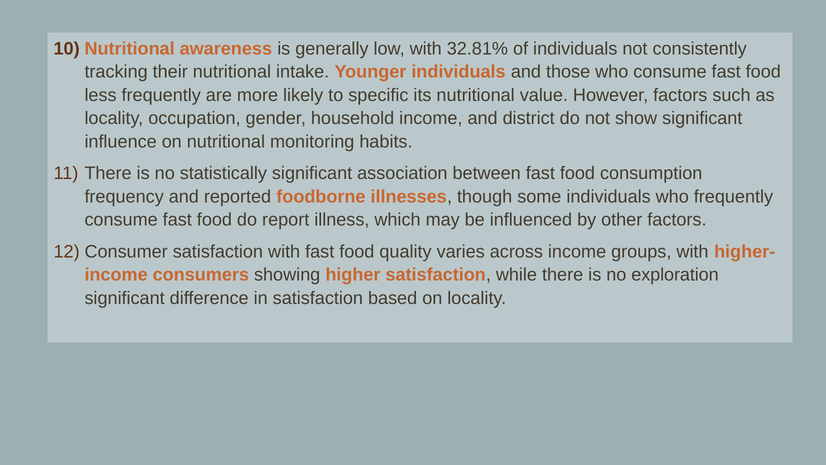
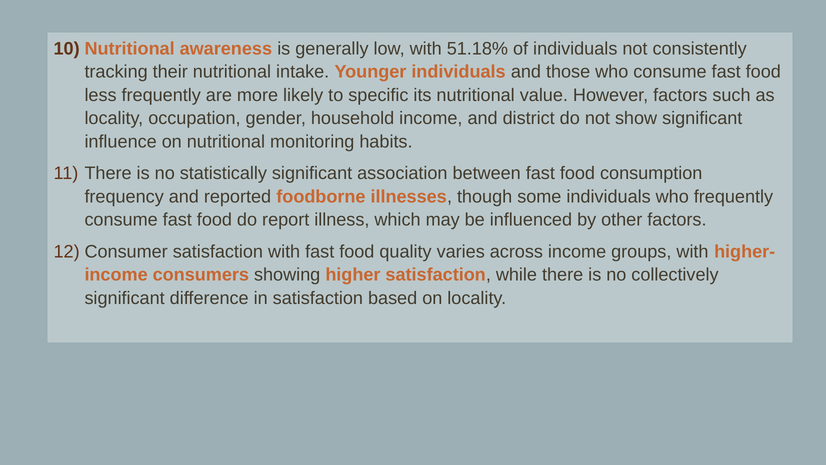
32.81%: 32.81% -> 51.18% (477, 49)
exploration: exploration -> collectively (675, 275)
